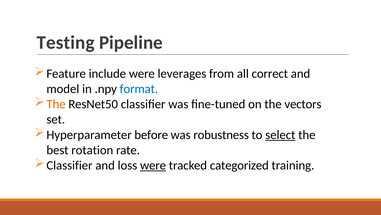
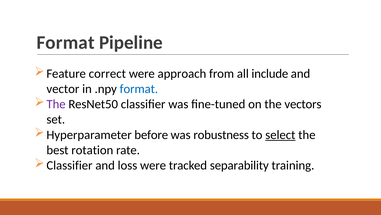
Testing: Testing -> Format (66, 42)
include: include -> correct (107, 73)
leverages: leverages -> approach (182, 73)
correct: correct -> include (270, 73)
model: model -> vector (63, 89)
The colour: orange -> purple (56, 104)
were underline: present -> none (153, 165)
categorized: categorized -> separability (239, 165)
